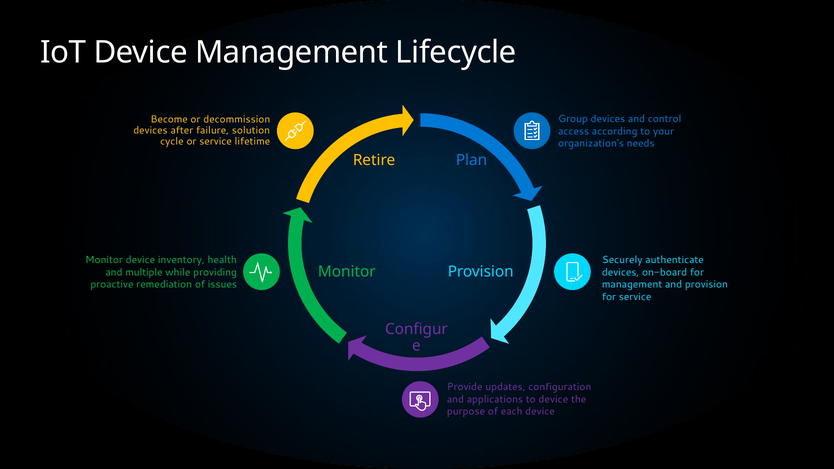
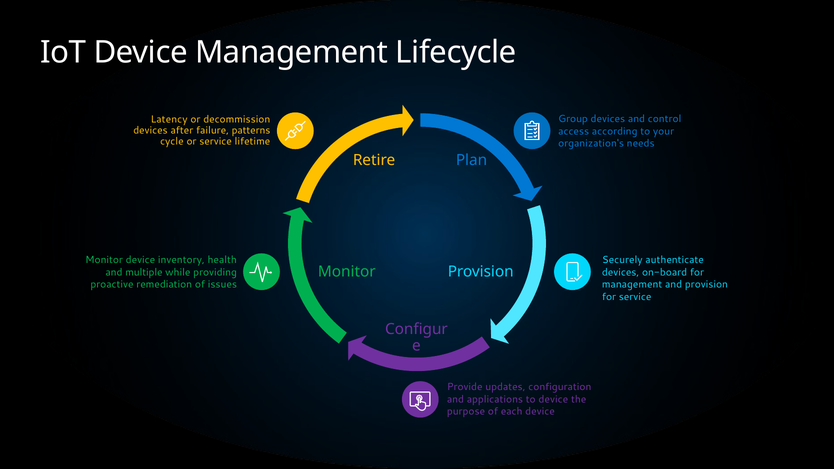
Become: Become -> Latency (169, 120)
solution: solution -> patterns (251, 131)
